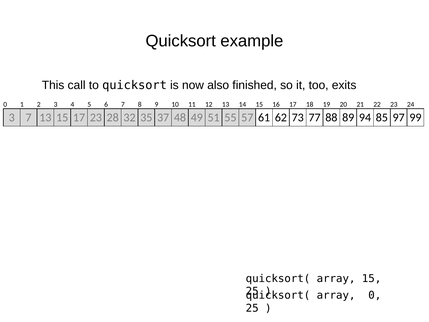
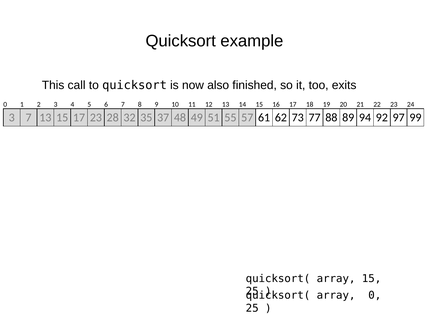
85: 85 -> 92 (382, 118)
